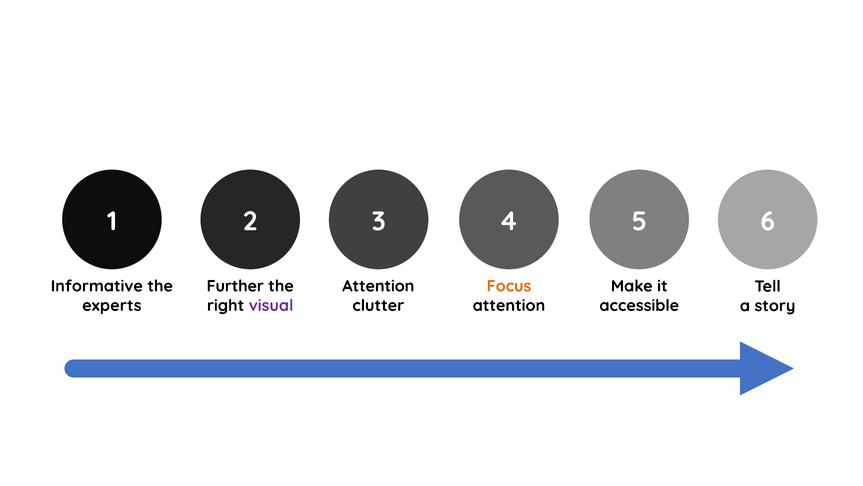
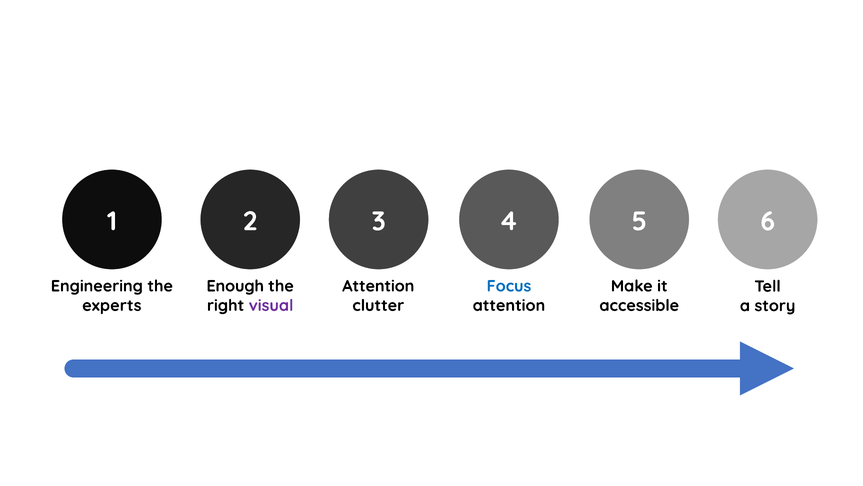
Informative: Informative -> Engineering (97, 286)
Further: Further -> Enough (235, 286)
Focus colour: orange -> blue (509, 286)
